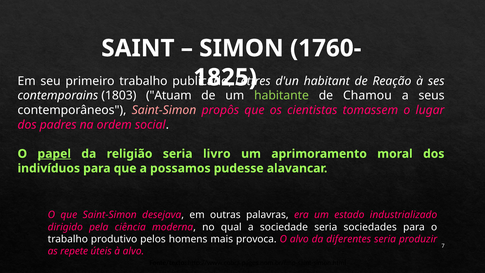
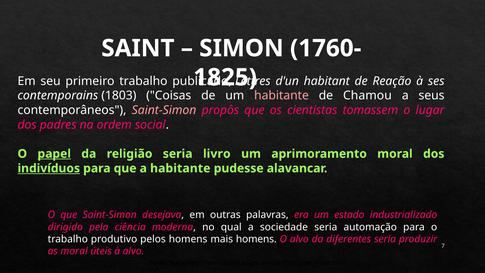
Atuam: Atuam -> Coisas (169, 95)
habitante colour: light green -> pink (282, 95)
indivíduos underline: none -> present (49, 168)
a possamos: possamos -> habitante (180, 168)
sociedades: sociedades -> automação (370, 227)
mais provoca: provoca -> homens (256, 239)
as repete: repete -> moral (74, 251)
